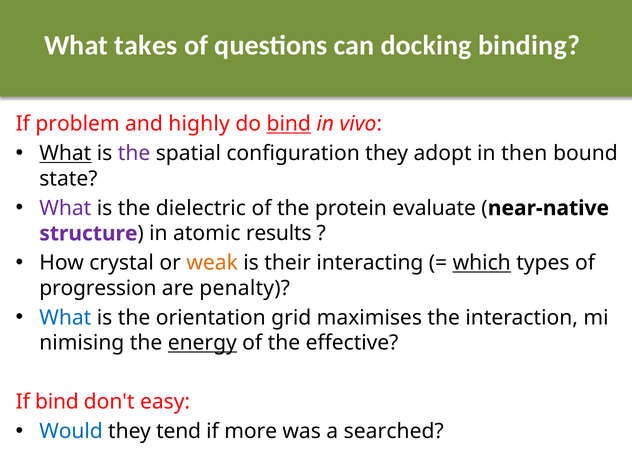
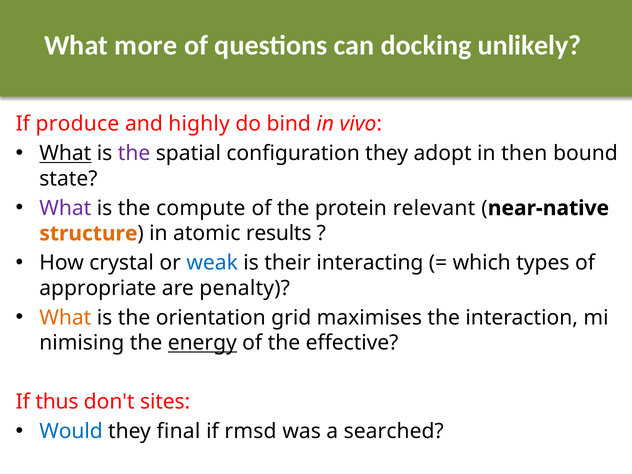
takes: takes -> more (146, 46)
binding: binding -> unlikely (530, 46)
problem: problem -> produce (77, 124)
bind underline: present -> none (289, 124)
dielectric: dielectric -> compute (201, 208)
evaluate: evaluate -> relevant (434, 208)
structure colour: purple -> orange (88, 233)
weak colour: orange -> blue (212, 263)
which underline: present -> none (482, 263)
progression: progression -> appropriate (98, 288)
What colour: blue -> orange (65, 318)
If bind: bind -> thus (57, 402)
easy: easy -> sites (165, 402)
tend: tend -> final (178, 431)
more: more -> rmsd (251, 431)
